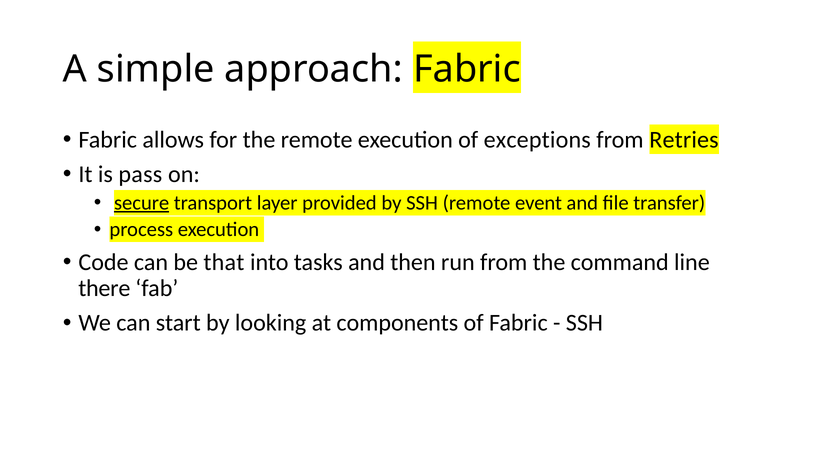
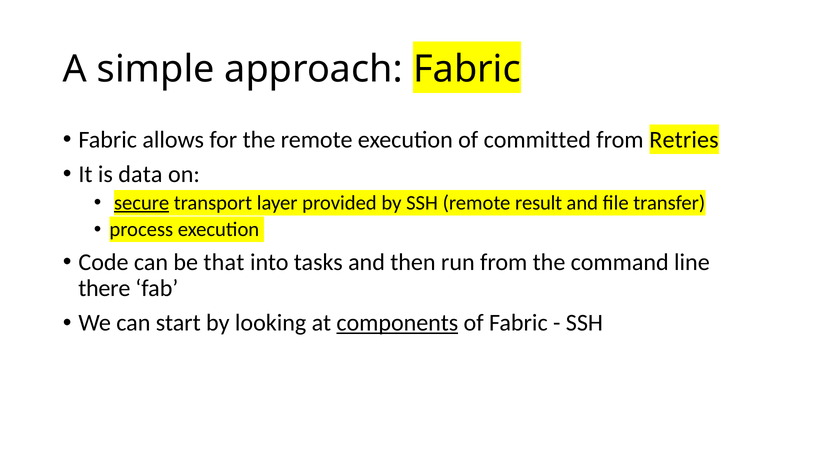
exceptions: exceptions -> committed (537, 140)
pass: pass -> data (140, 174)
event: event -> result (539, 203)
components underline: none -> present (397, 323)
